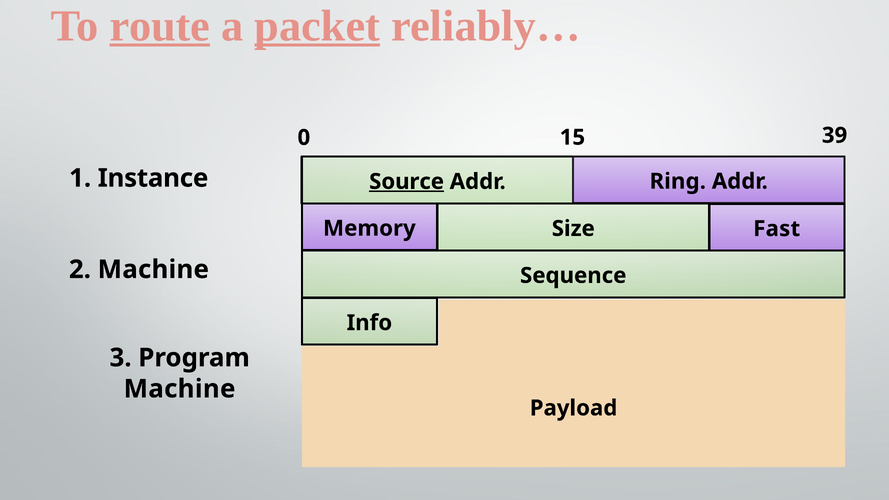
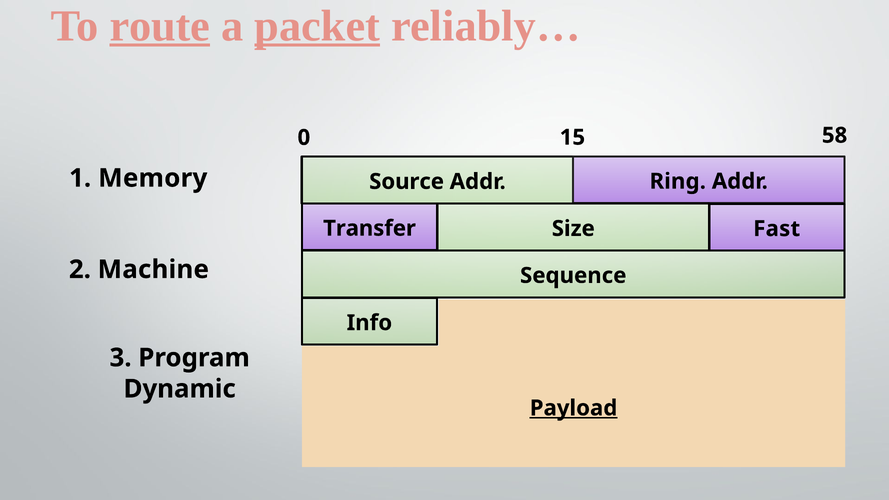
39: 39 -> 58 (835, 135)
Instance: Instance -> Memory (153, 178)
Source underline: present -> none (407, 182)
Memory: Memory -> Transfer (369, 228)
Machine: Machine -> Dynamic (180, 389)
Payload underline: none -> present (574, 408)
